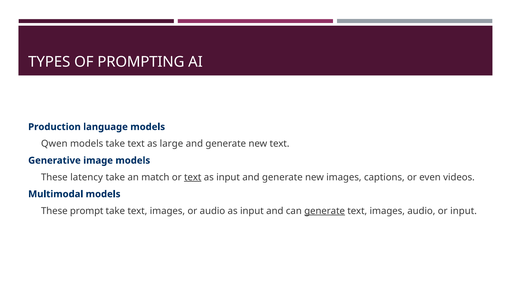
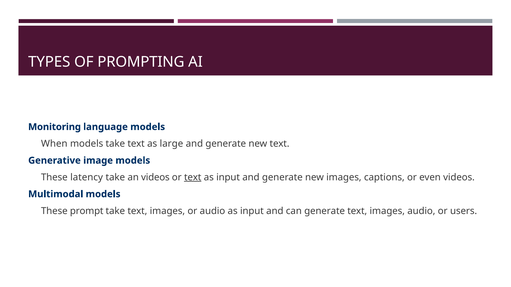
Production: Production -> Monitoring (55, 127)
Qwen: Qwen -> When (54, 144)
an match: match -> videos (155, 178)
generate underline: present -> none (325, 211)
or input: input -> users (464, 211)
